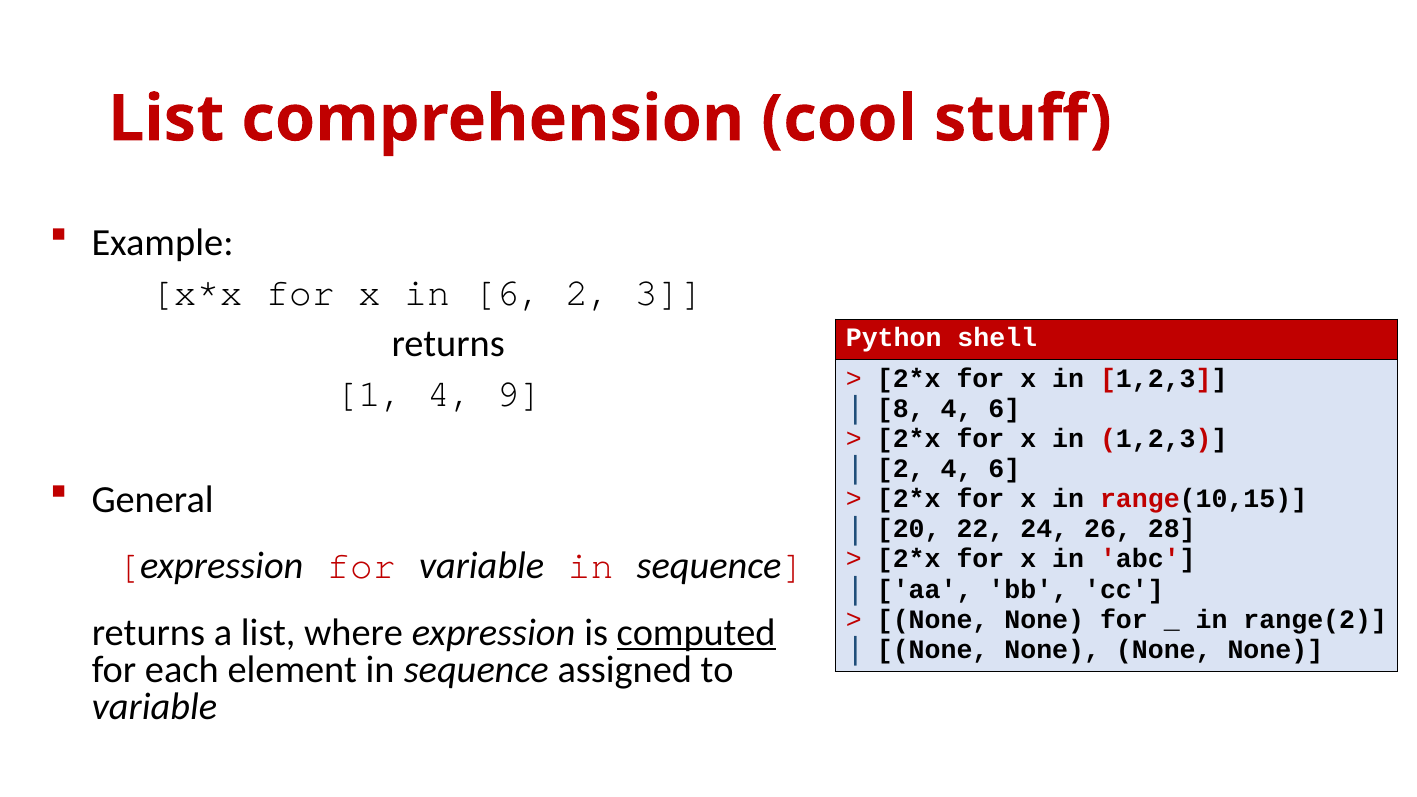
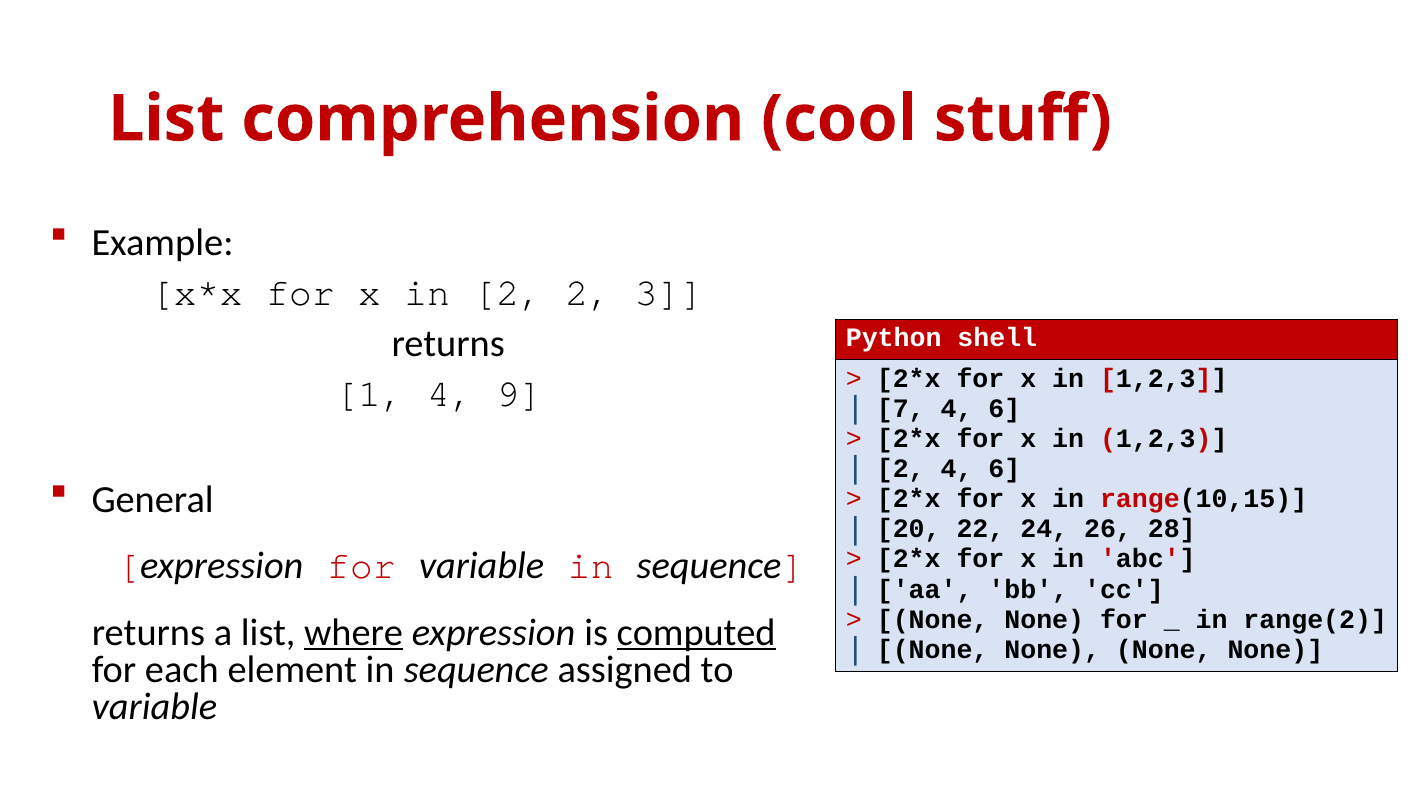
in 6: 6 -> 2 (508, 293)
8: 8 -> 7 (901, 409)
where underline: none -> present (353, 632)
